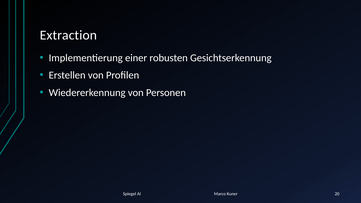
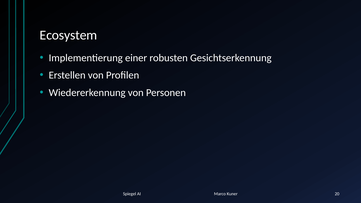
Extraction: Extraction -> Ecosystem (69, 35)
